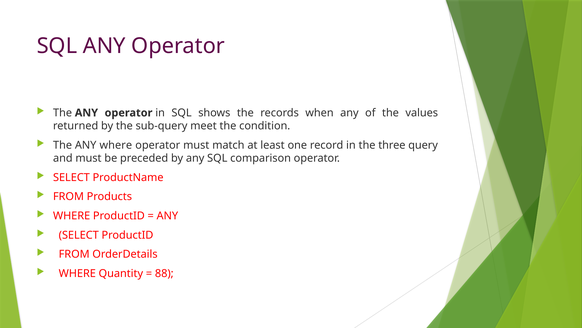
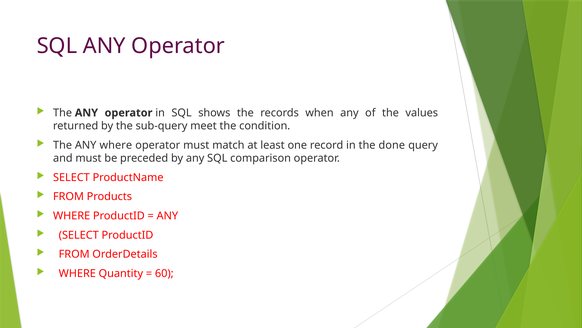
three: three -> done (392, 145)
88: 88 -> 60 (164, 273)
